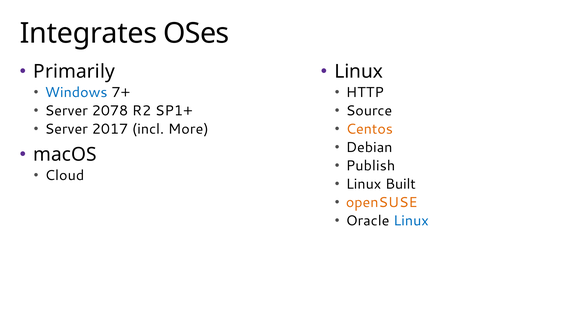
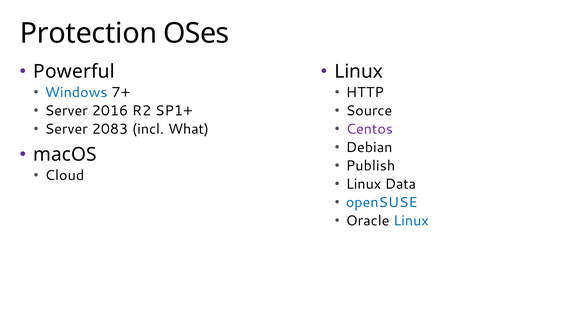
Integrates: Integrates -> Protection (88, 34)
Primarily: Primarily -> Powerful (74, 72)
2078: 2078 -> 2016 (110, 111)
2017: 2017 -> 2083 (110, 129)
More: More -> What (188, 129)
Centos colour: orange -> purple (369, 129)
Built: Built -> Data (400, 184)
openSUSE colour: orange -> blue (382, 203)
